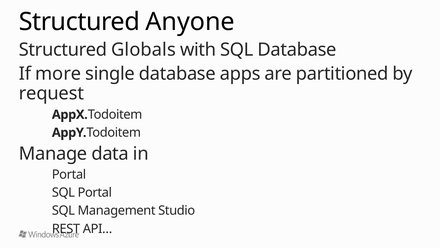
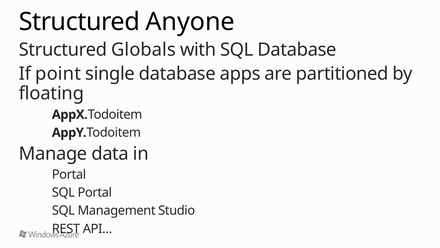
more: more -> point (58, 74)
request: request -> floating (51, 93)
